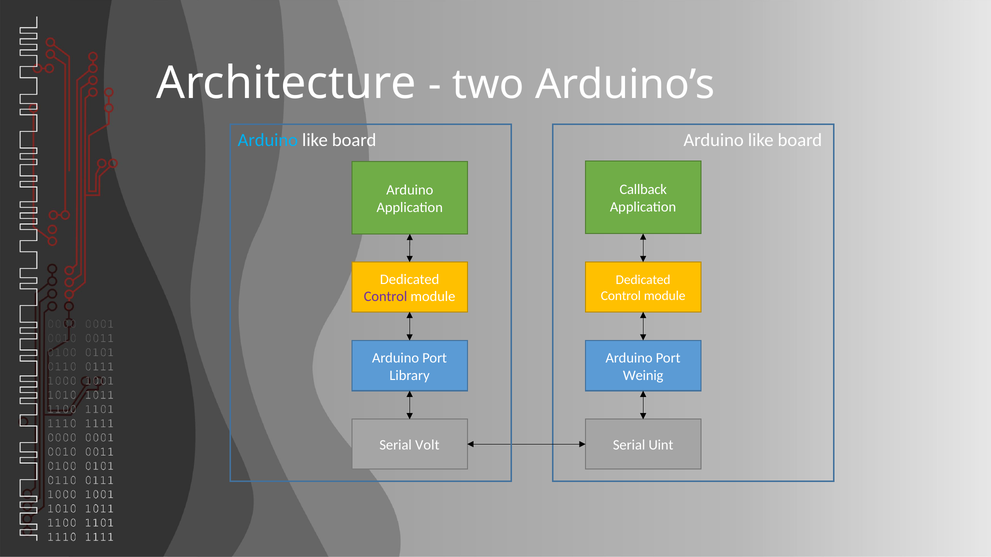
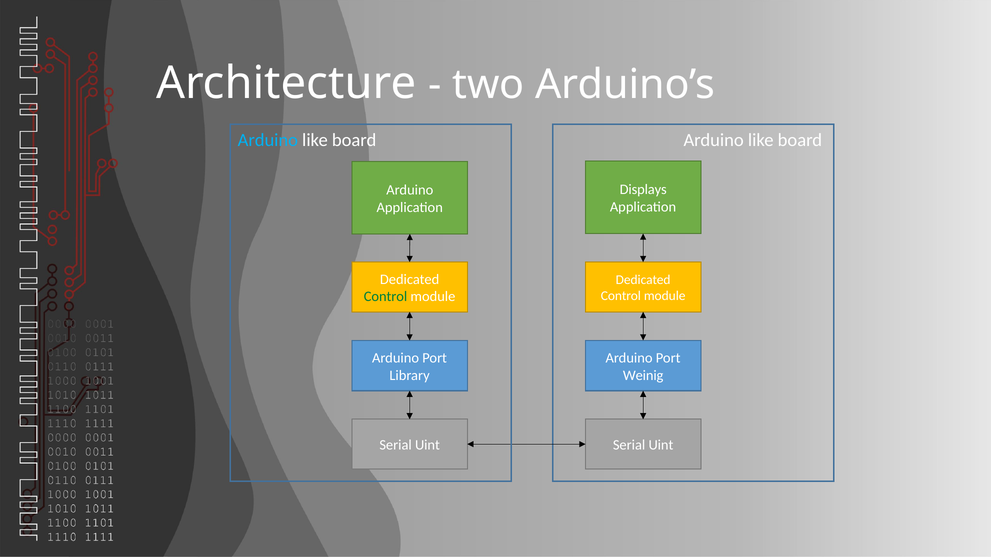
Callback: Callback -> Displays (643, 190)
Control colour: purple -> green (386, 297)
Volt: Volt -> Uint (427, 445)
